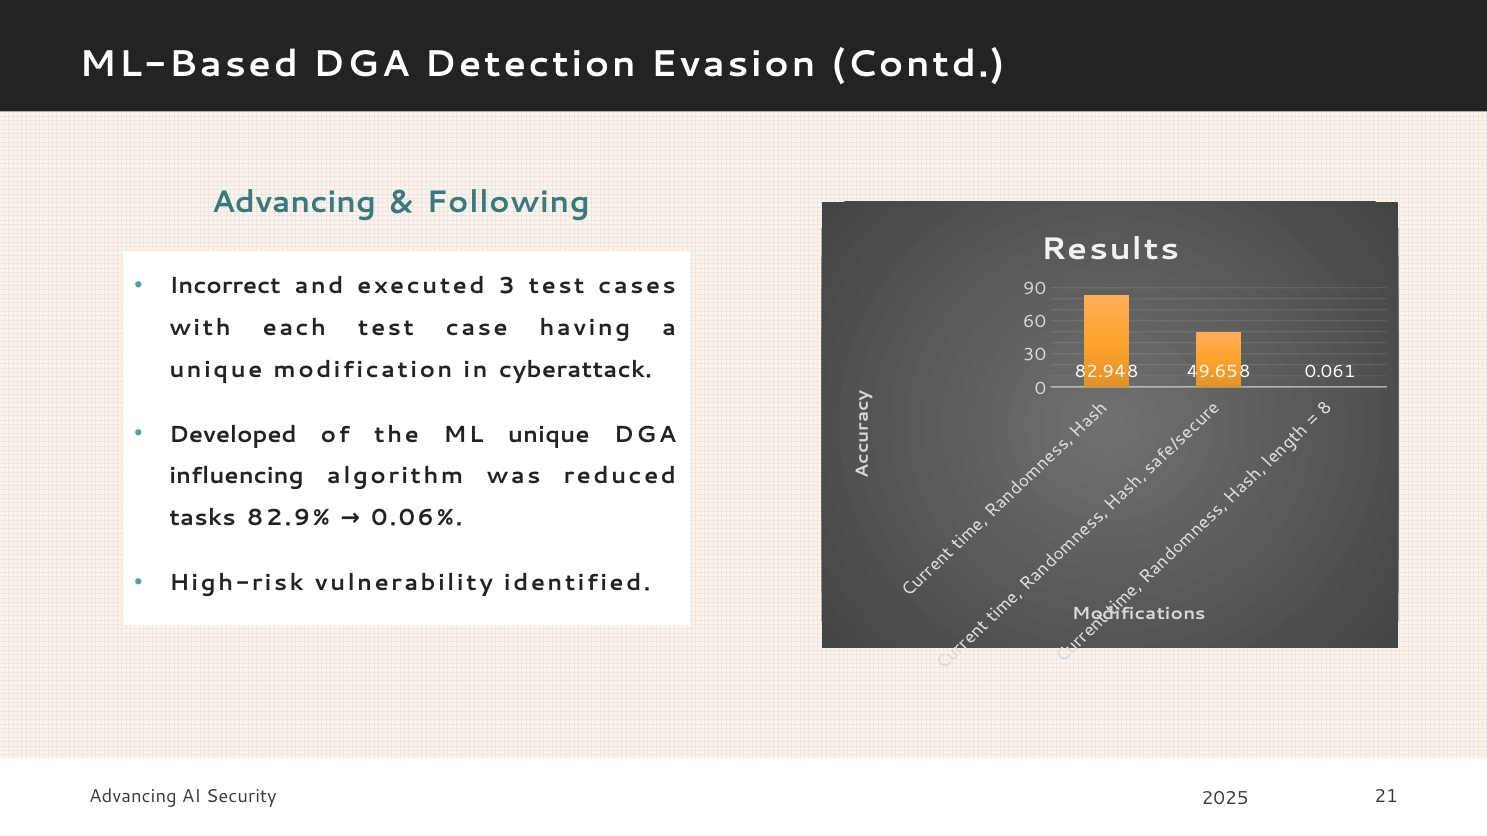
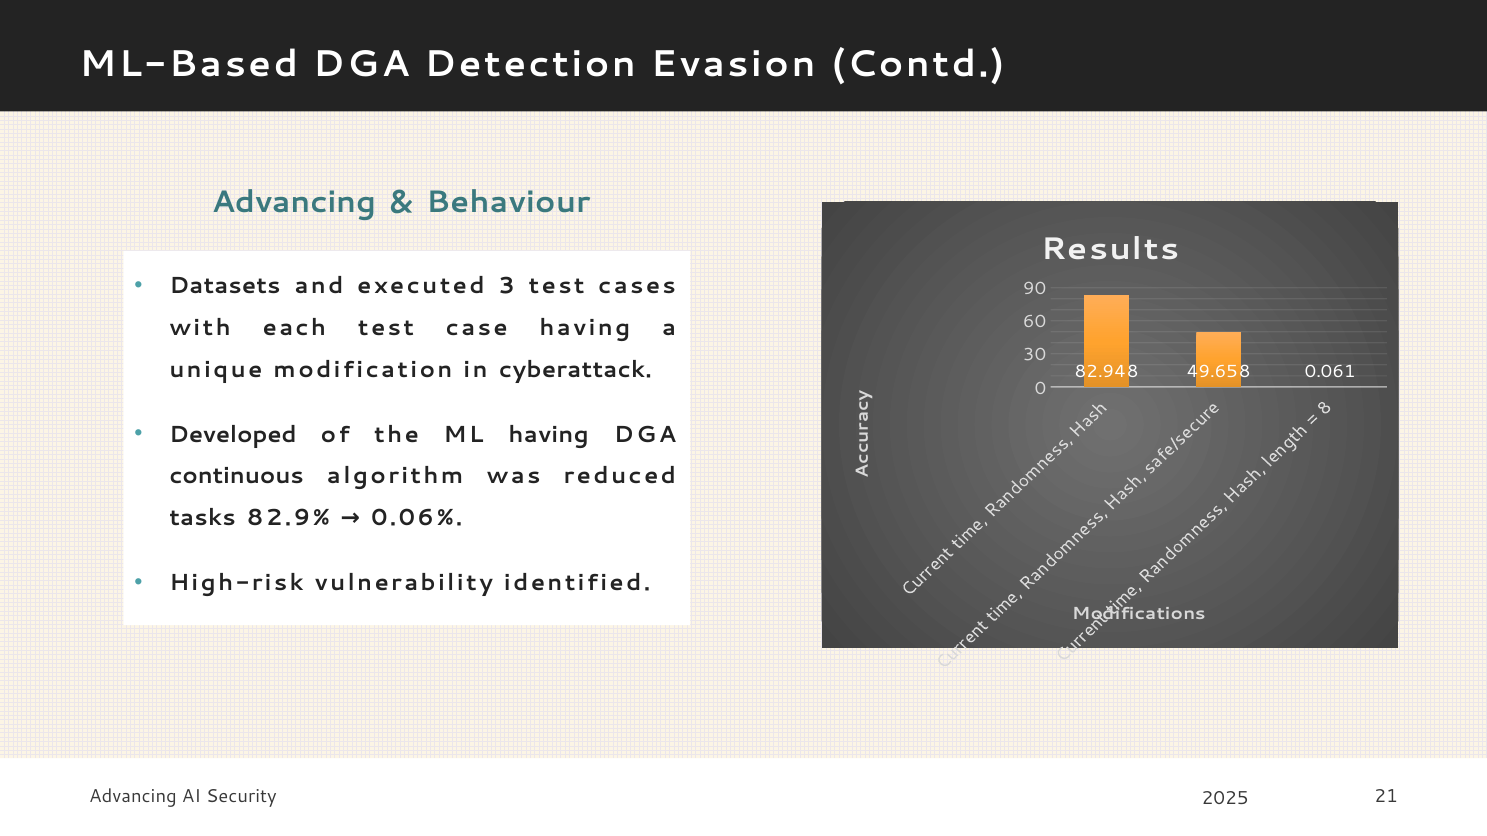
Following: Following -> Behaviour (508, 202)
Incorrect: Incorrect -> Datasets (225, 286)
ML unique: unique -> having (549, 435)
influencing: influencing -> continuous (237, 476)
